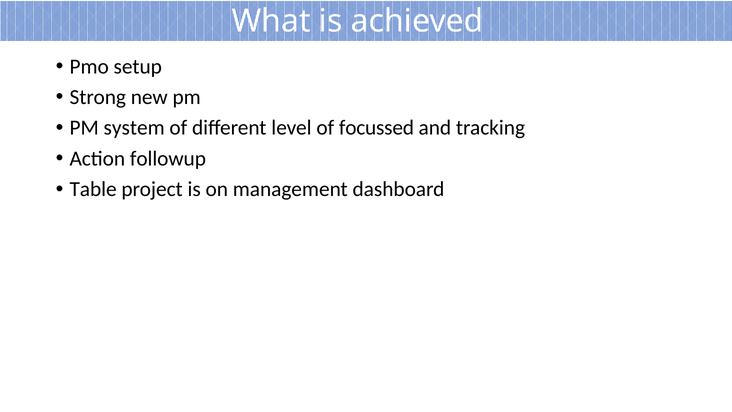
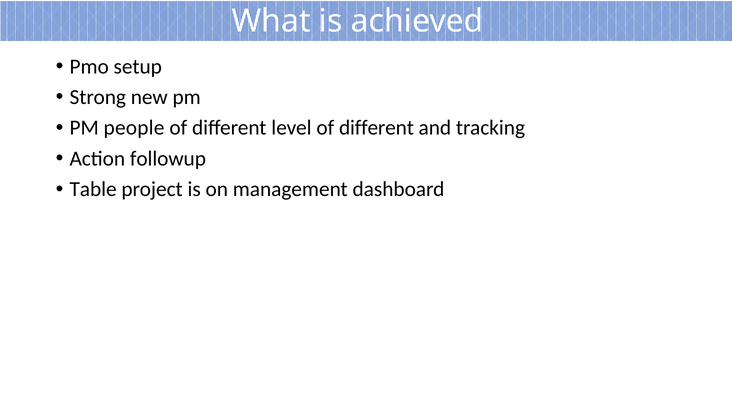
system: system -> people (134, 128)
level of focussed: focussed -> different (376, 128)
